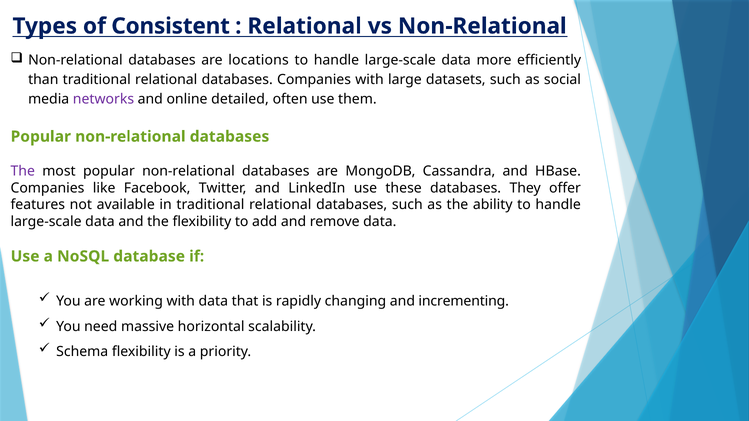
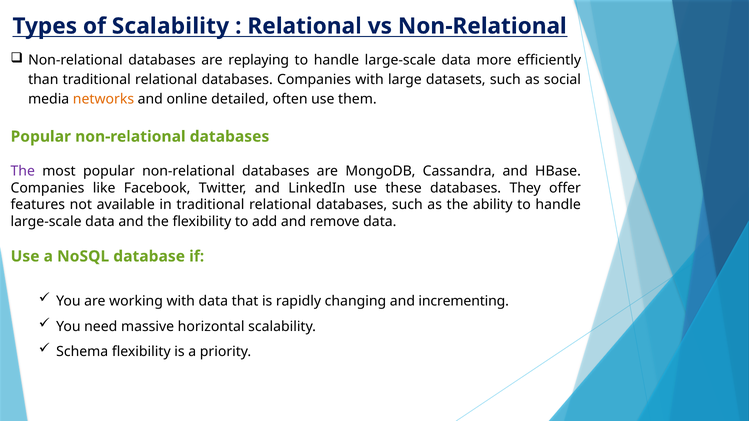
of Consistent: Consistent -> Scalability (170, 26)
locations: locations -> replaying (259, 60)
networks colour: purple -> orange (103, 99)
